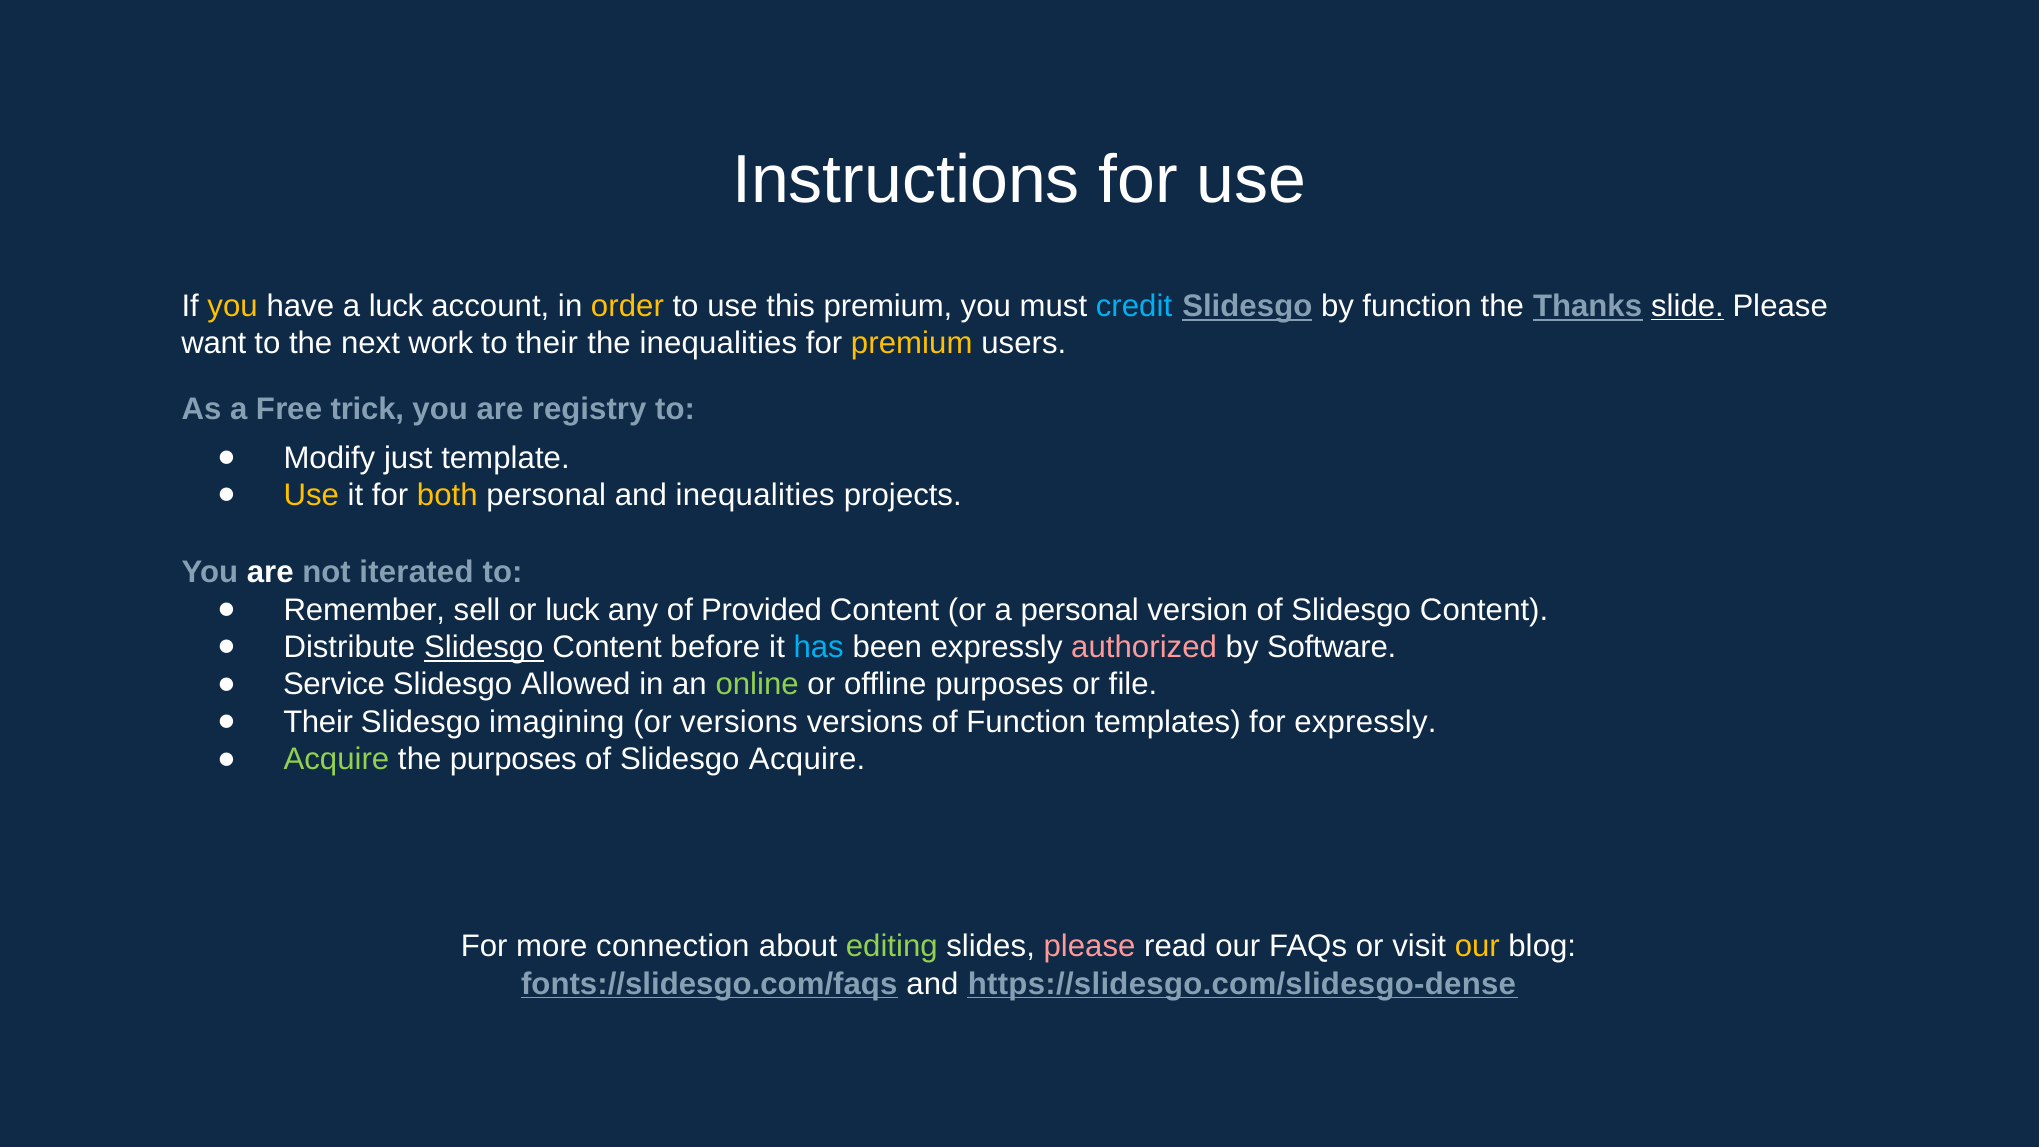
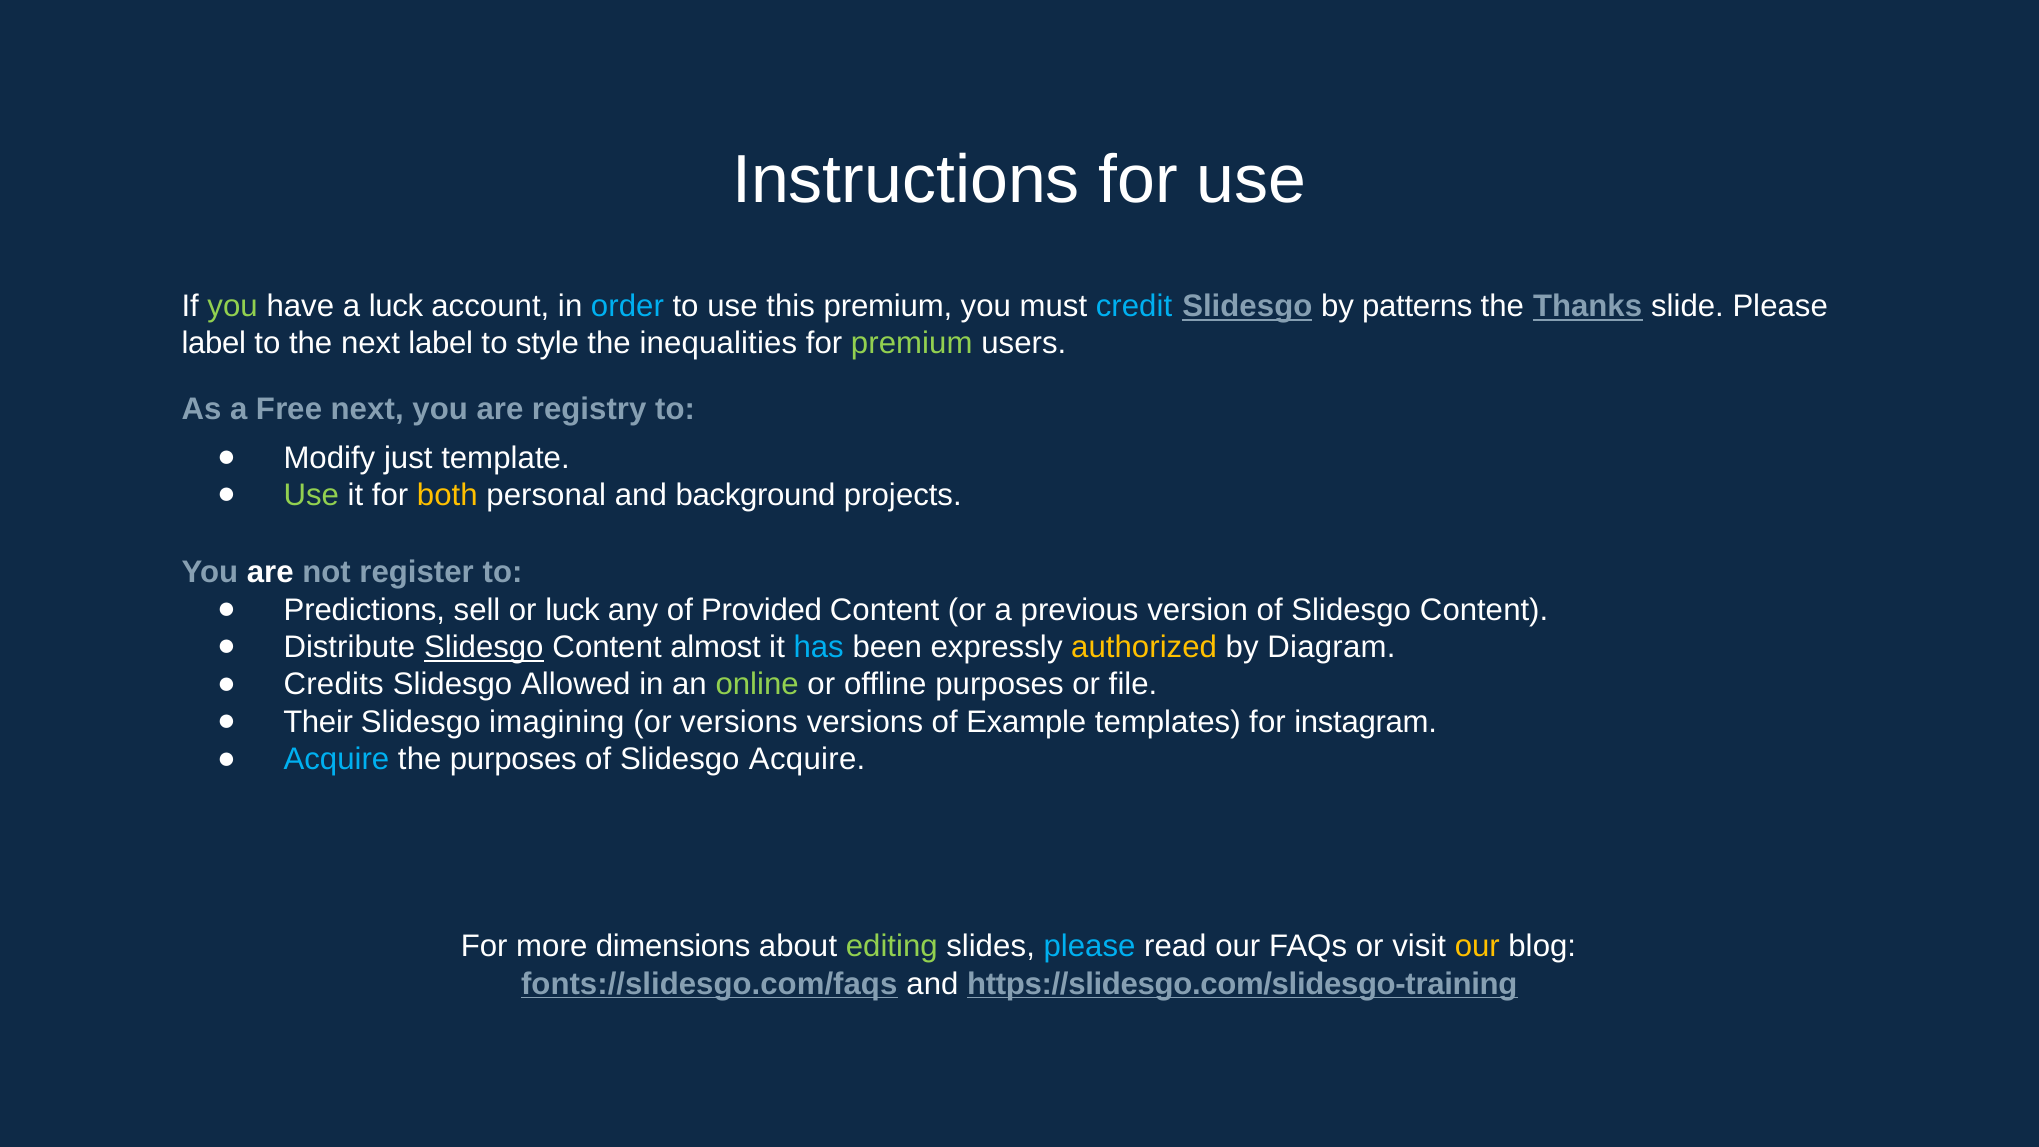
you colour: yellow -> light green (233, 306)
order colour: yellow -> light blue (627, 306)
by function: function -> patterns (1417, 306)
slide underline: present -> none (1687, 306)
want: want -> label (214, 343)
next work: work -> label (441, 343)
to their: their -> style (547, 343)
premium colour: yellow -> light green (912, 343)
Free trick: trick -> next (367, 409)
Use colour: yellow -> light green (311, 495)
and inequalities: inequalities -> background (756, 495)
iterated: iterated -> register (417, 572)
Remember: Remember -> Predictions (364, 610)
a personal: personal -> previous (1080, 610)
before: before -> almost (716, 647)
authorized colour: pink -> yellow (1144, 647)
Software: Software -> Diagram (1331, 647)
Service: Service -> Credits (334, 685)
of Function: Function -> Example (1026, 722)
for expressly: expressly -> instagram (1366, 722)
Acquire colour: light green -> light blue (336, 759)
connection: connection -> dimensions (673, 947)
please colour: pink -> light blue (1090, 947)
https://slidesgo.com/slidesgo-dense: https://slidesgo.com/slidesgo-dense -> https://slidesgo.com/slidesgo-training (1242, 984)
